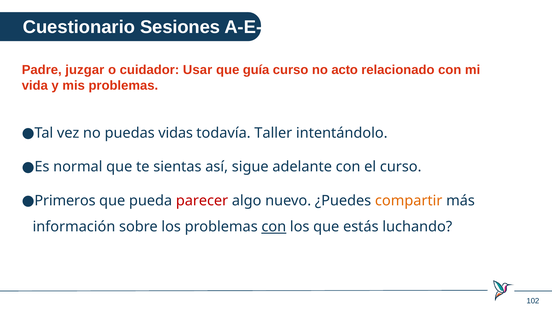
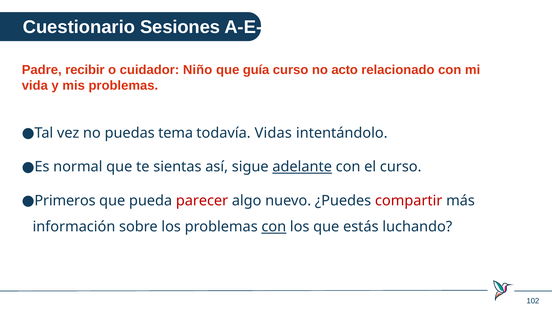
juzgar: juzgar -> recibir (85, 70)
Usar: Usar -> Niño (198, 70)
vidas: vidas -> tema (176, 133)
Taller: Taller -> Vidas (273, 133)
adelante underline: none -> present (302, 167)
compartir colour: orange -> red (409, 201)
